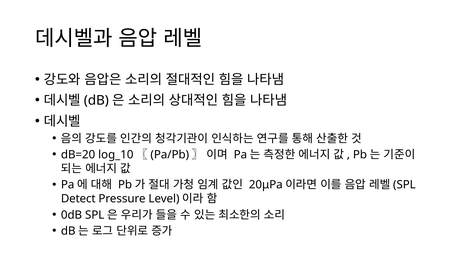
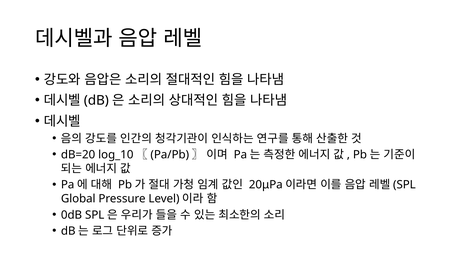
Detect: Detect -> Global (78, 198)
